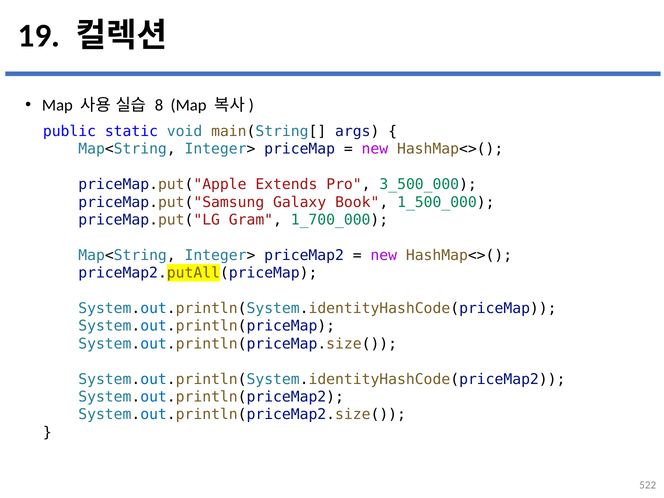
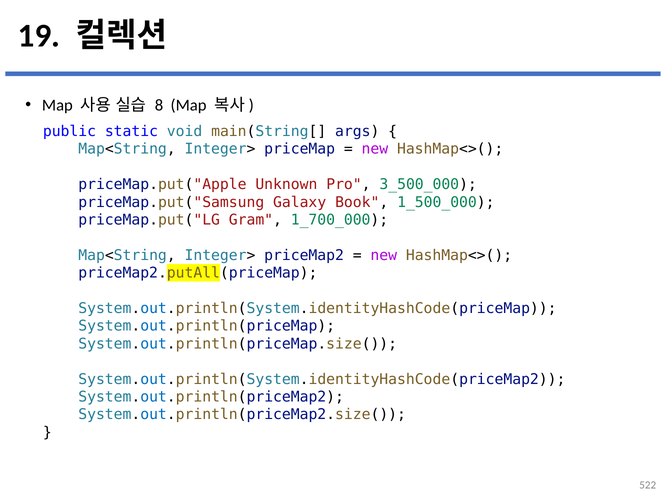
Extends: Extends -> Unknown (286, 185)
